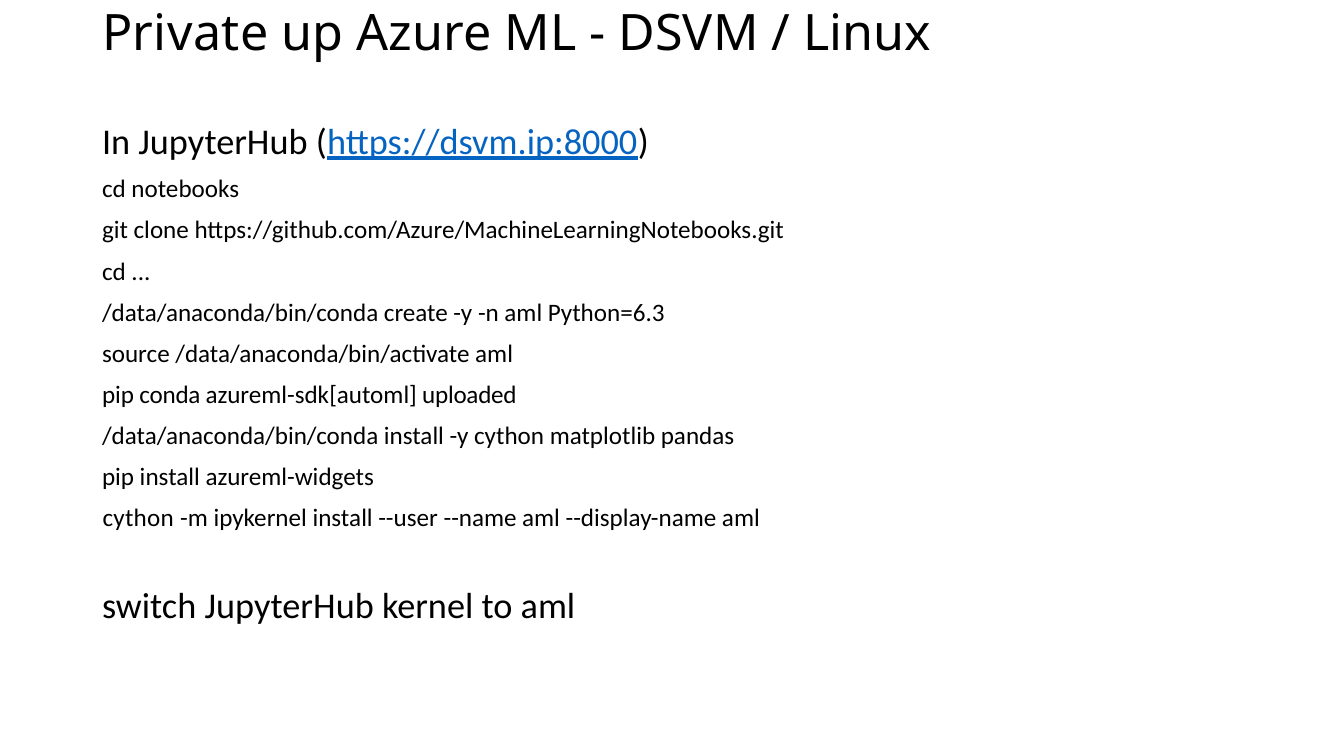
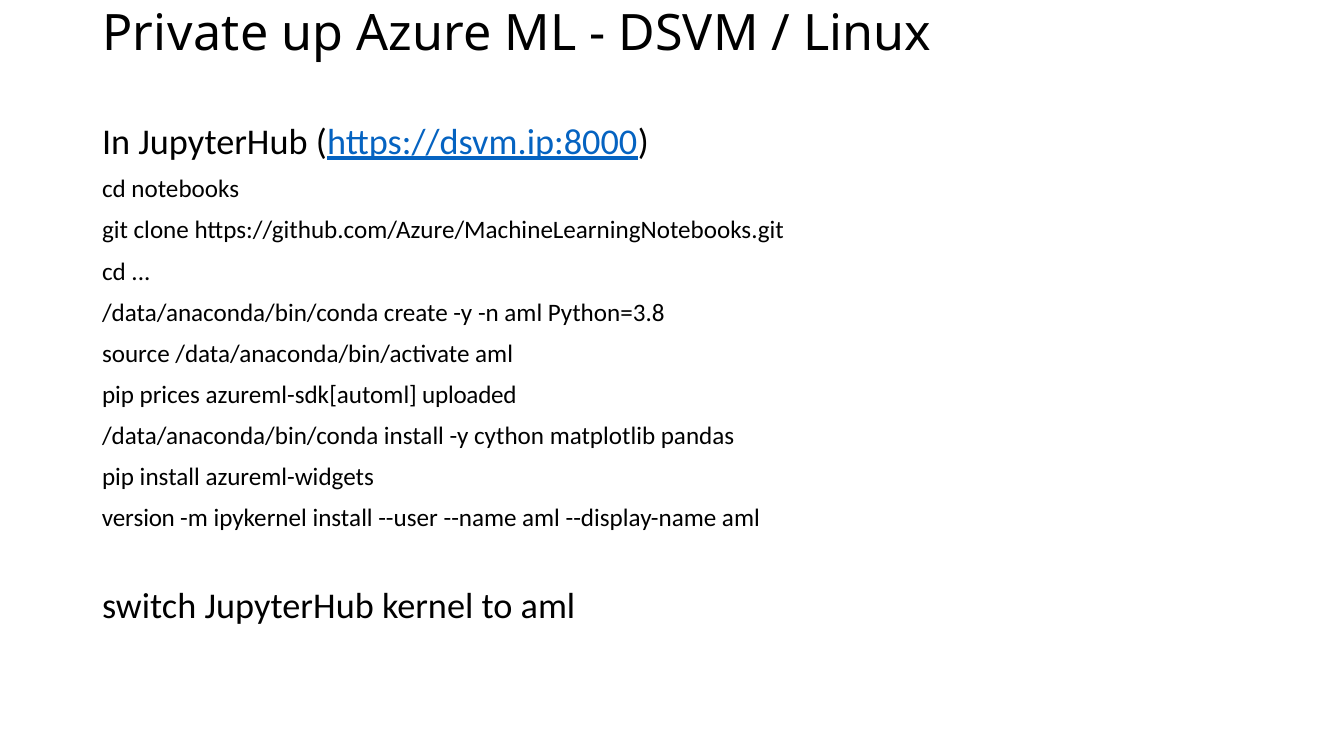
Python=6.3: Python=6.3 -> Python=3.8 (606, 313)
conda: conda -> prices (170, 395)
cython: cython -> version (138, 518)
